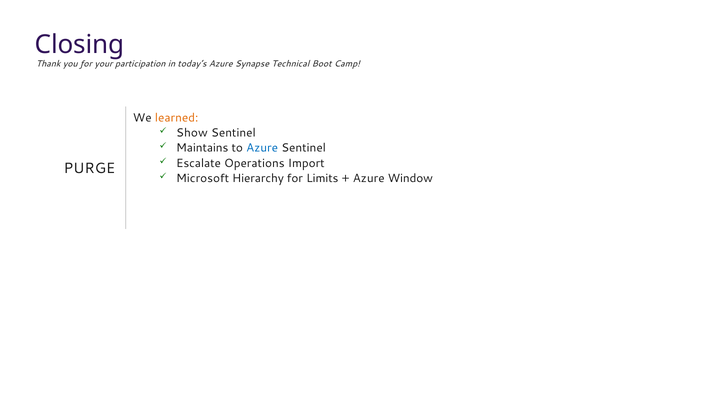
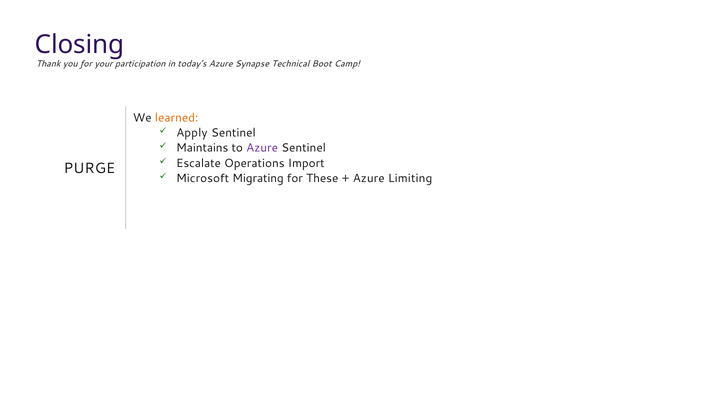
Show: Show -> Apply (192, 133)
Azure colour: blue -> purple (262, 148)
Hierarchy: Hierarchy -> Migrating (258, 178)
Limits: Limits -> These (322, 178)
Window: Window -> Limiting (410, 178)
